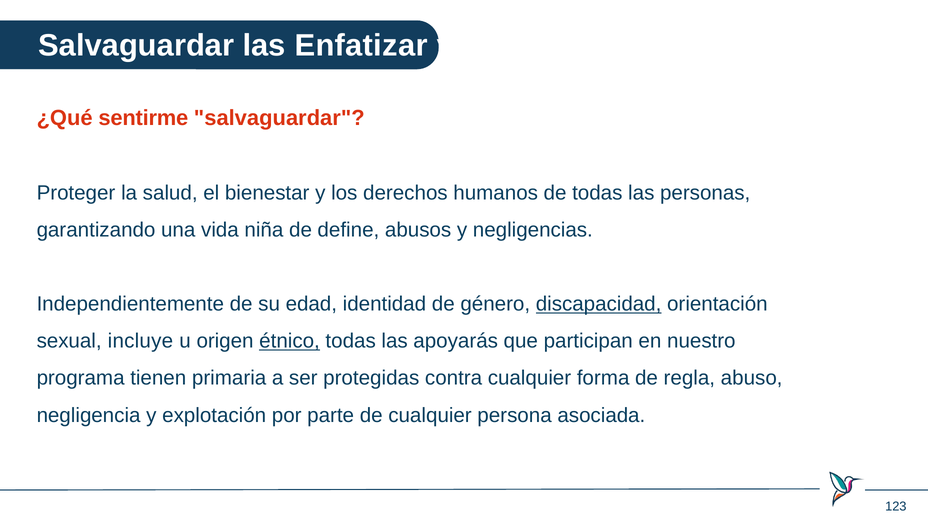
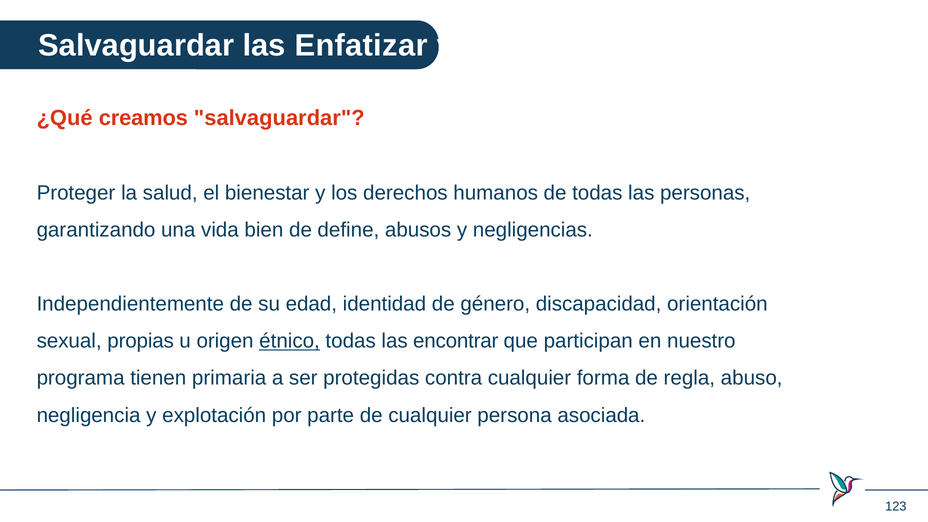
sentirme: sentirme -> creamos (143, 118)
niña: niña -> bien (264, 230)
discapacidad underline: present -> none (599, 304)
incluye: incluye -> propias (141, 341)
apoyarás: apoyarás -> encontrar (456, 341)
